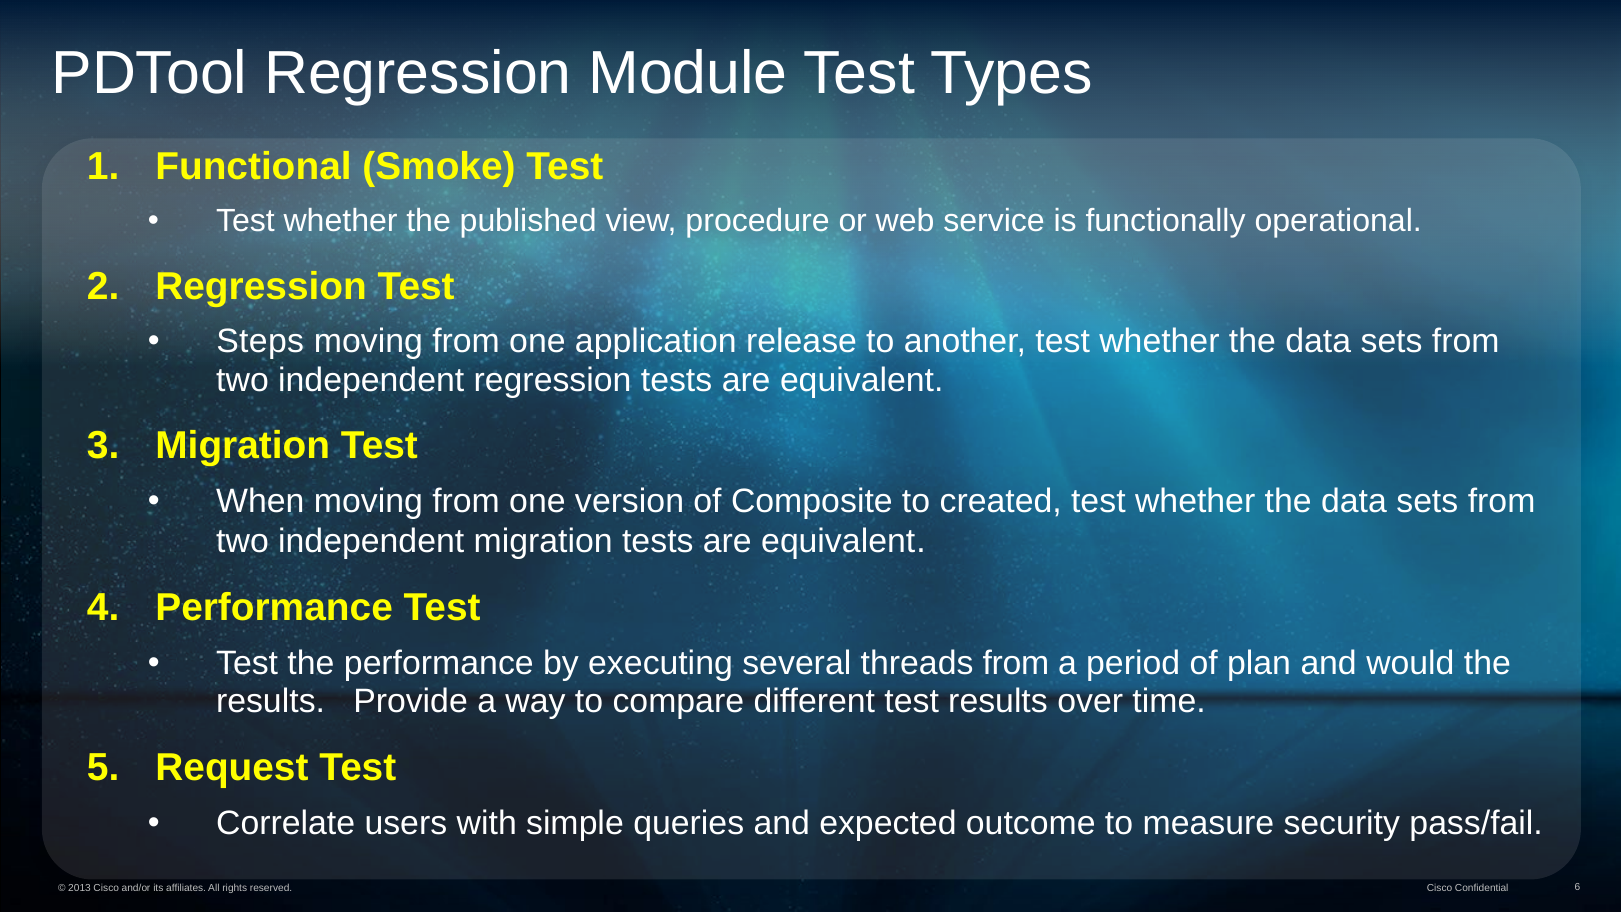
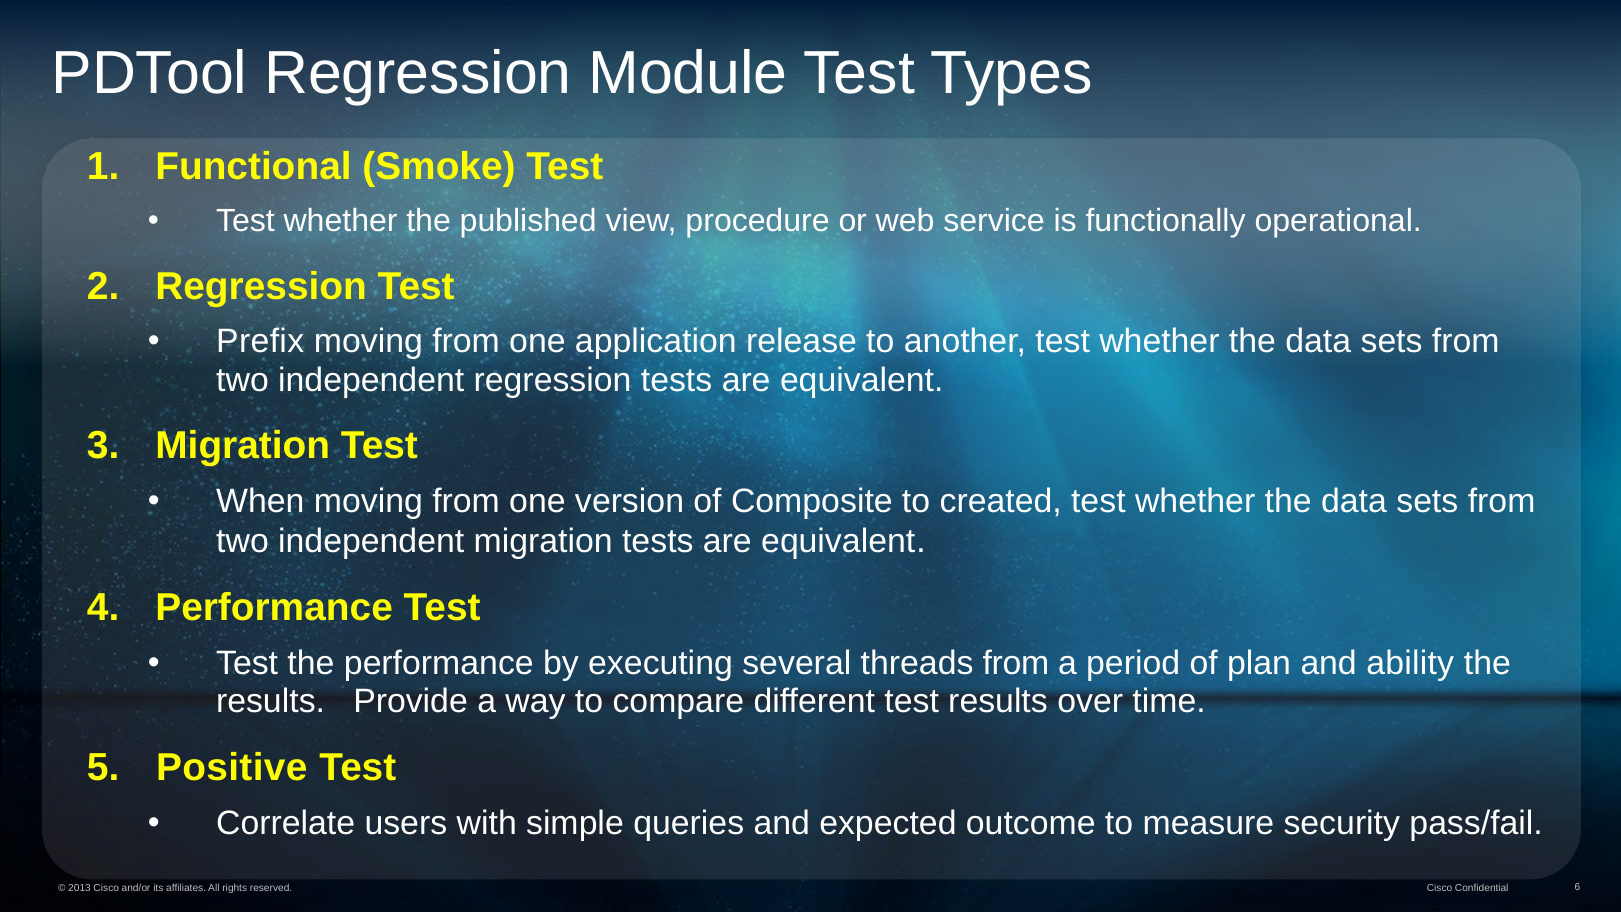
Steps: Steps -> Prefix (260, 342)
would: would -> ability (1410, 663)
Request: Request -> Positive (232, 768)
